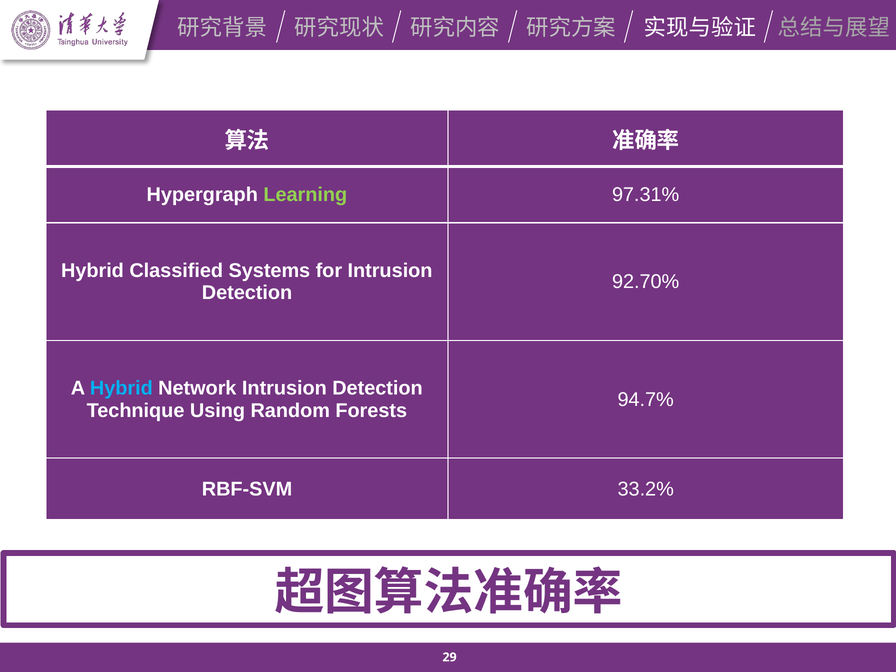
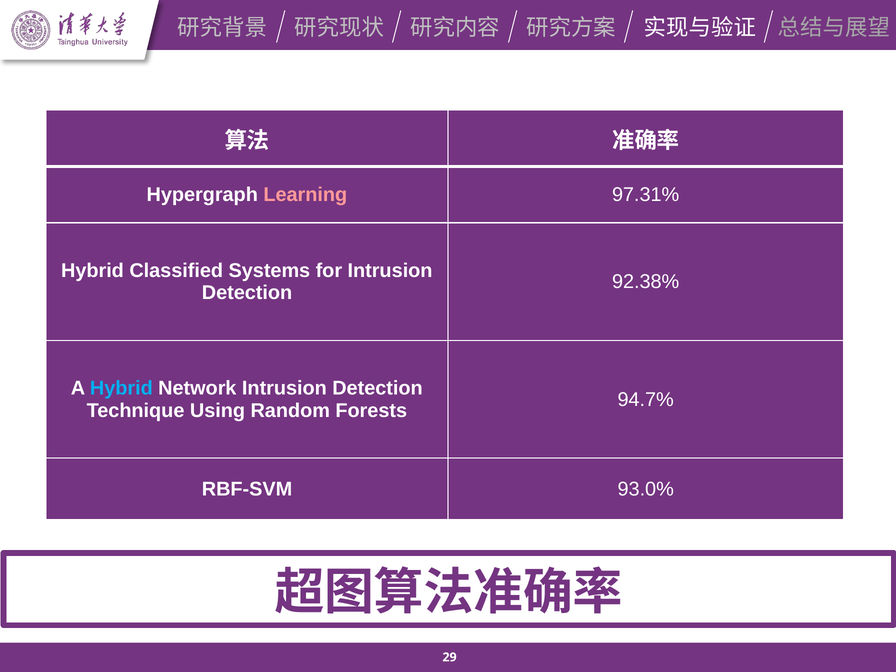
Learning colour: light green -> pink (305, 195)
92.70%: 92.70% -> 92.38% (646, 282)
33.2%: 33.2% -> 93.0% (646, 489)
